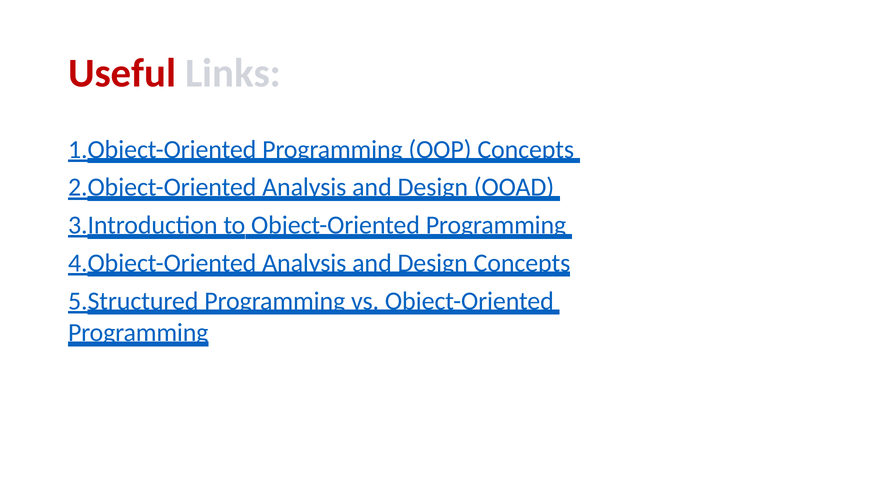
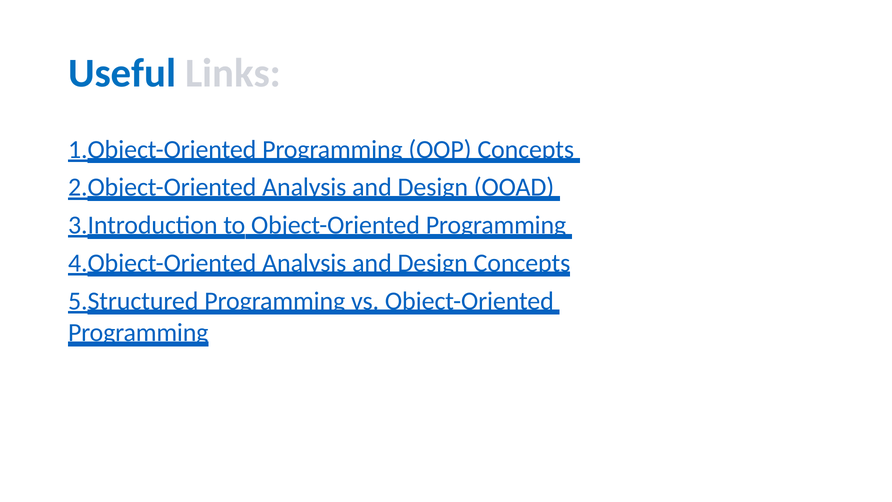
Useful colour: red -> blue (122, 73)
